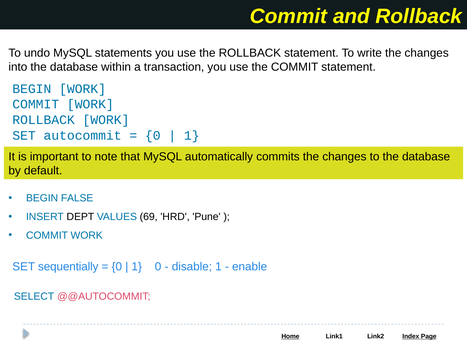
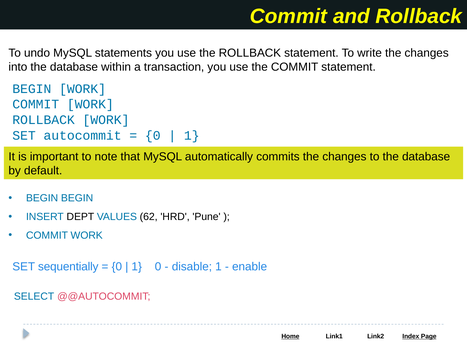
BEGIN FALSE: FALSE -> BEGIN (77, 198)
69: 69 -> 62 (149, 217)
